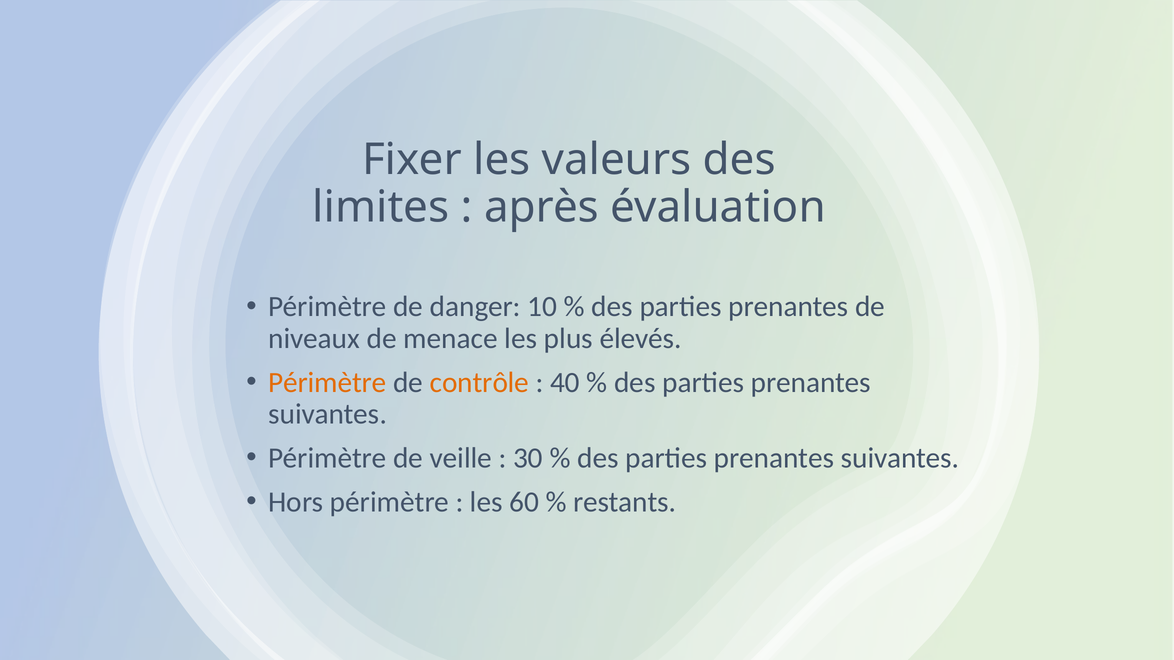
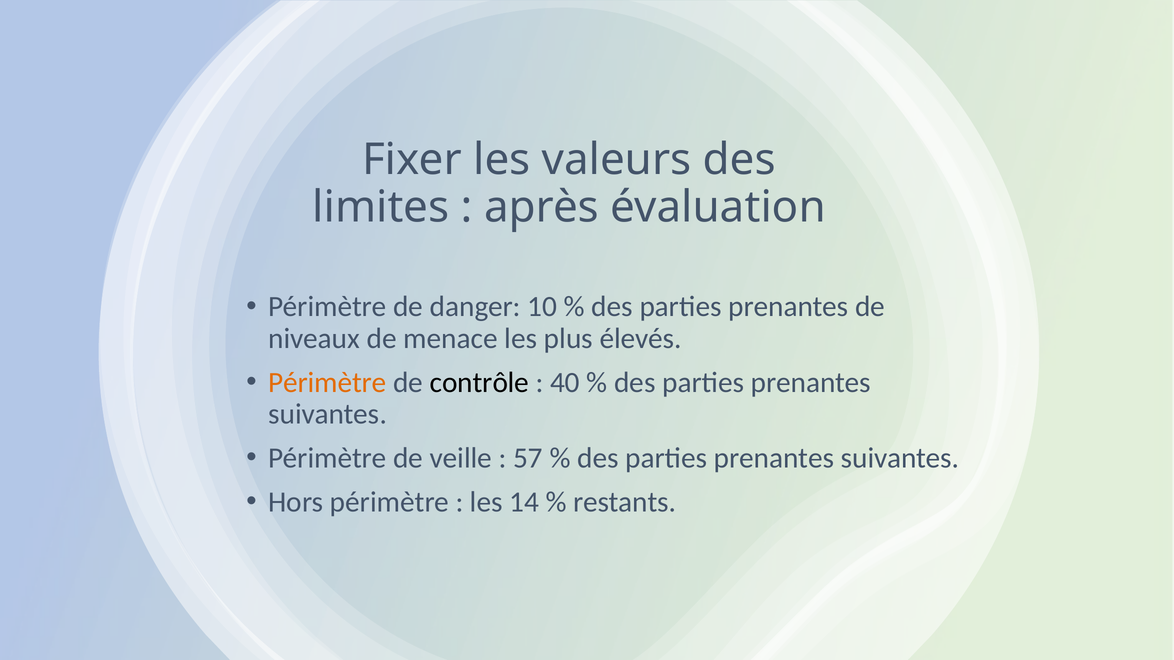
contrôle colour: orange -> black (479, 383)
30: 30 -> 57 (528, 458)
60: 60 -> 14 (524, 502)
